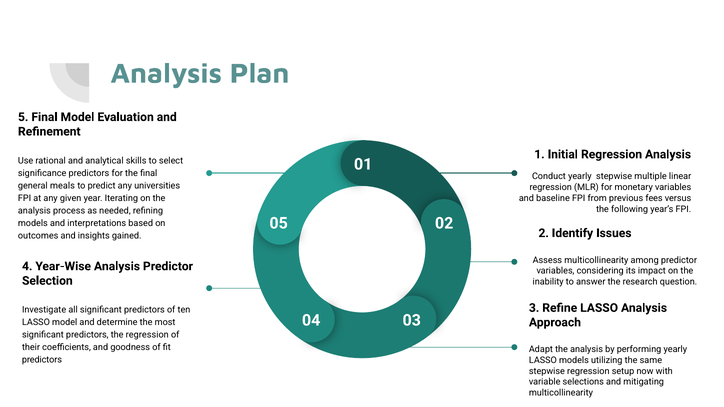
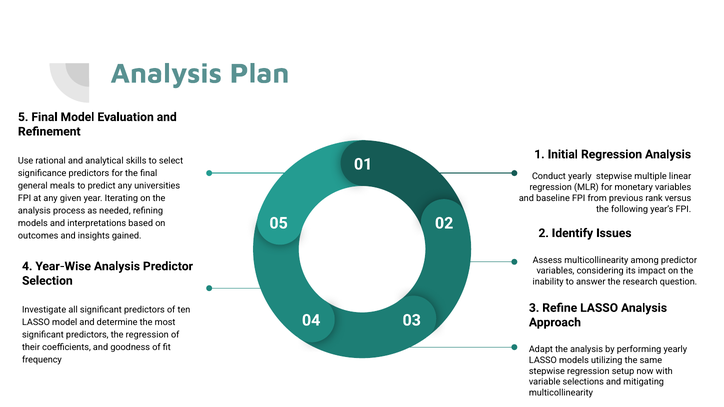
fees: fees -> rank (654, 198)
predictors: predictors -> frequency (42, 360)
